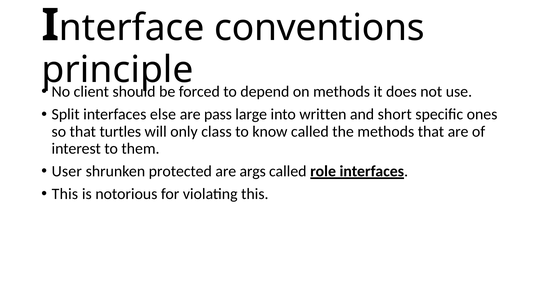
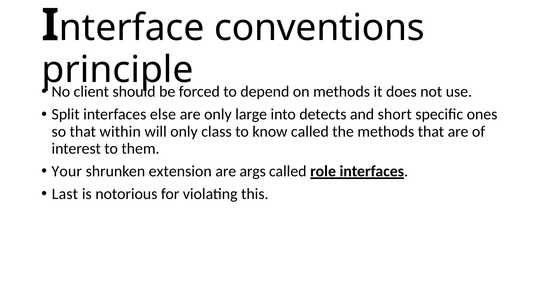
are pass: pass -> only (218, 115)
written: written -> detects (323, 115)
turtles: turtles -> within (120, 132)
User: User -> Your (67, 172)
protected: protected -> extension (180, 172)
This: This -> Last (65, 194)
